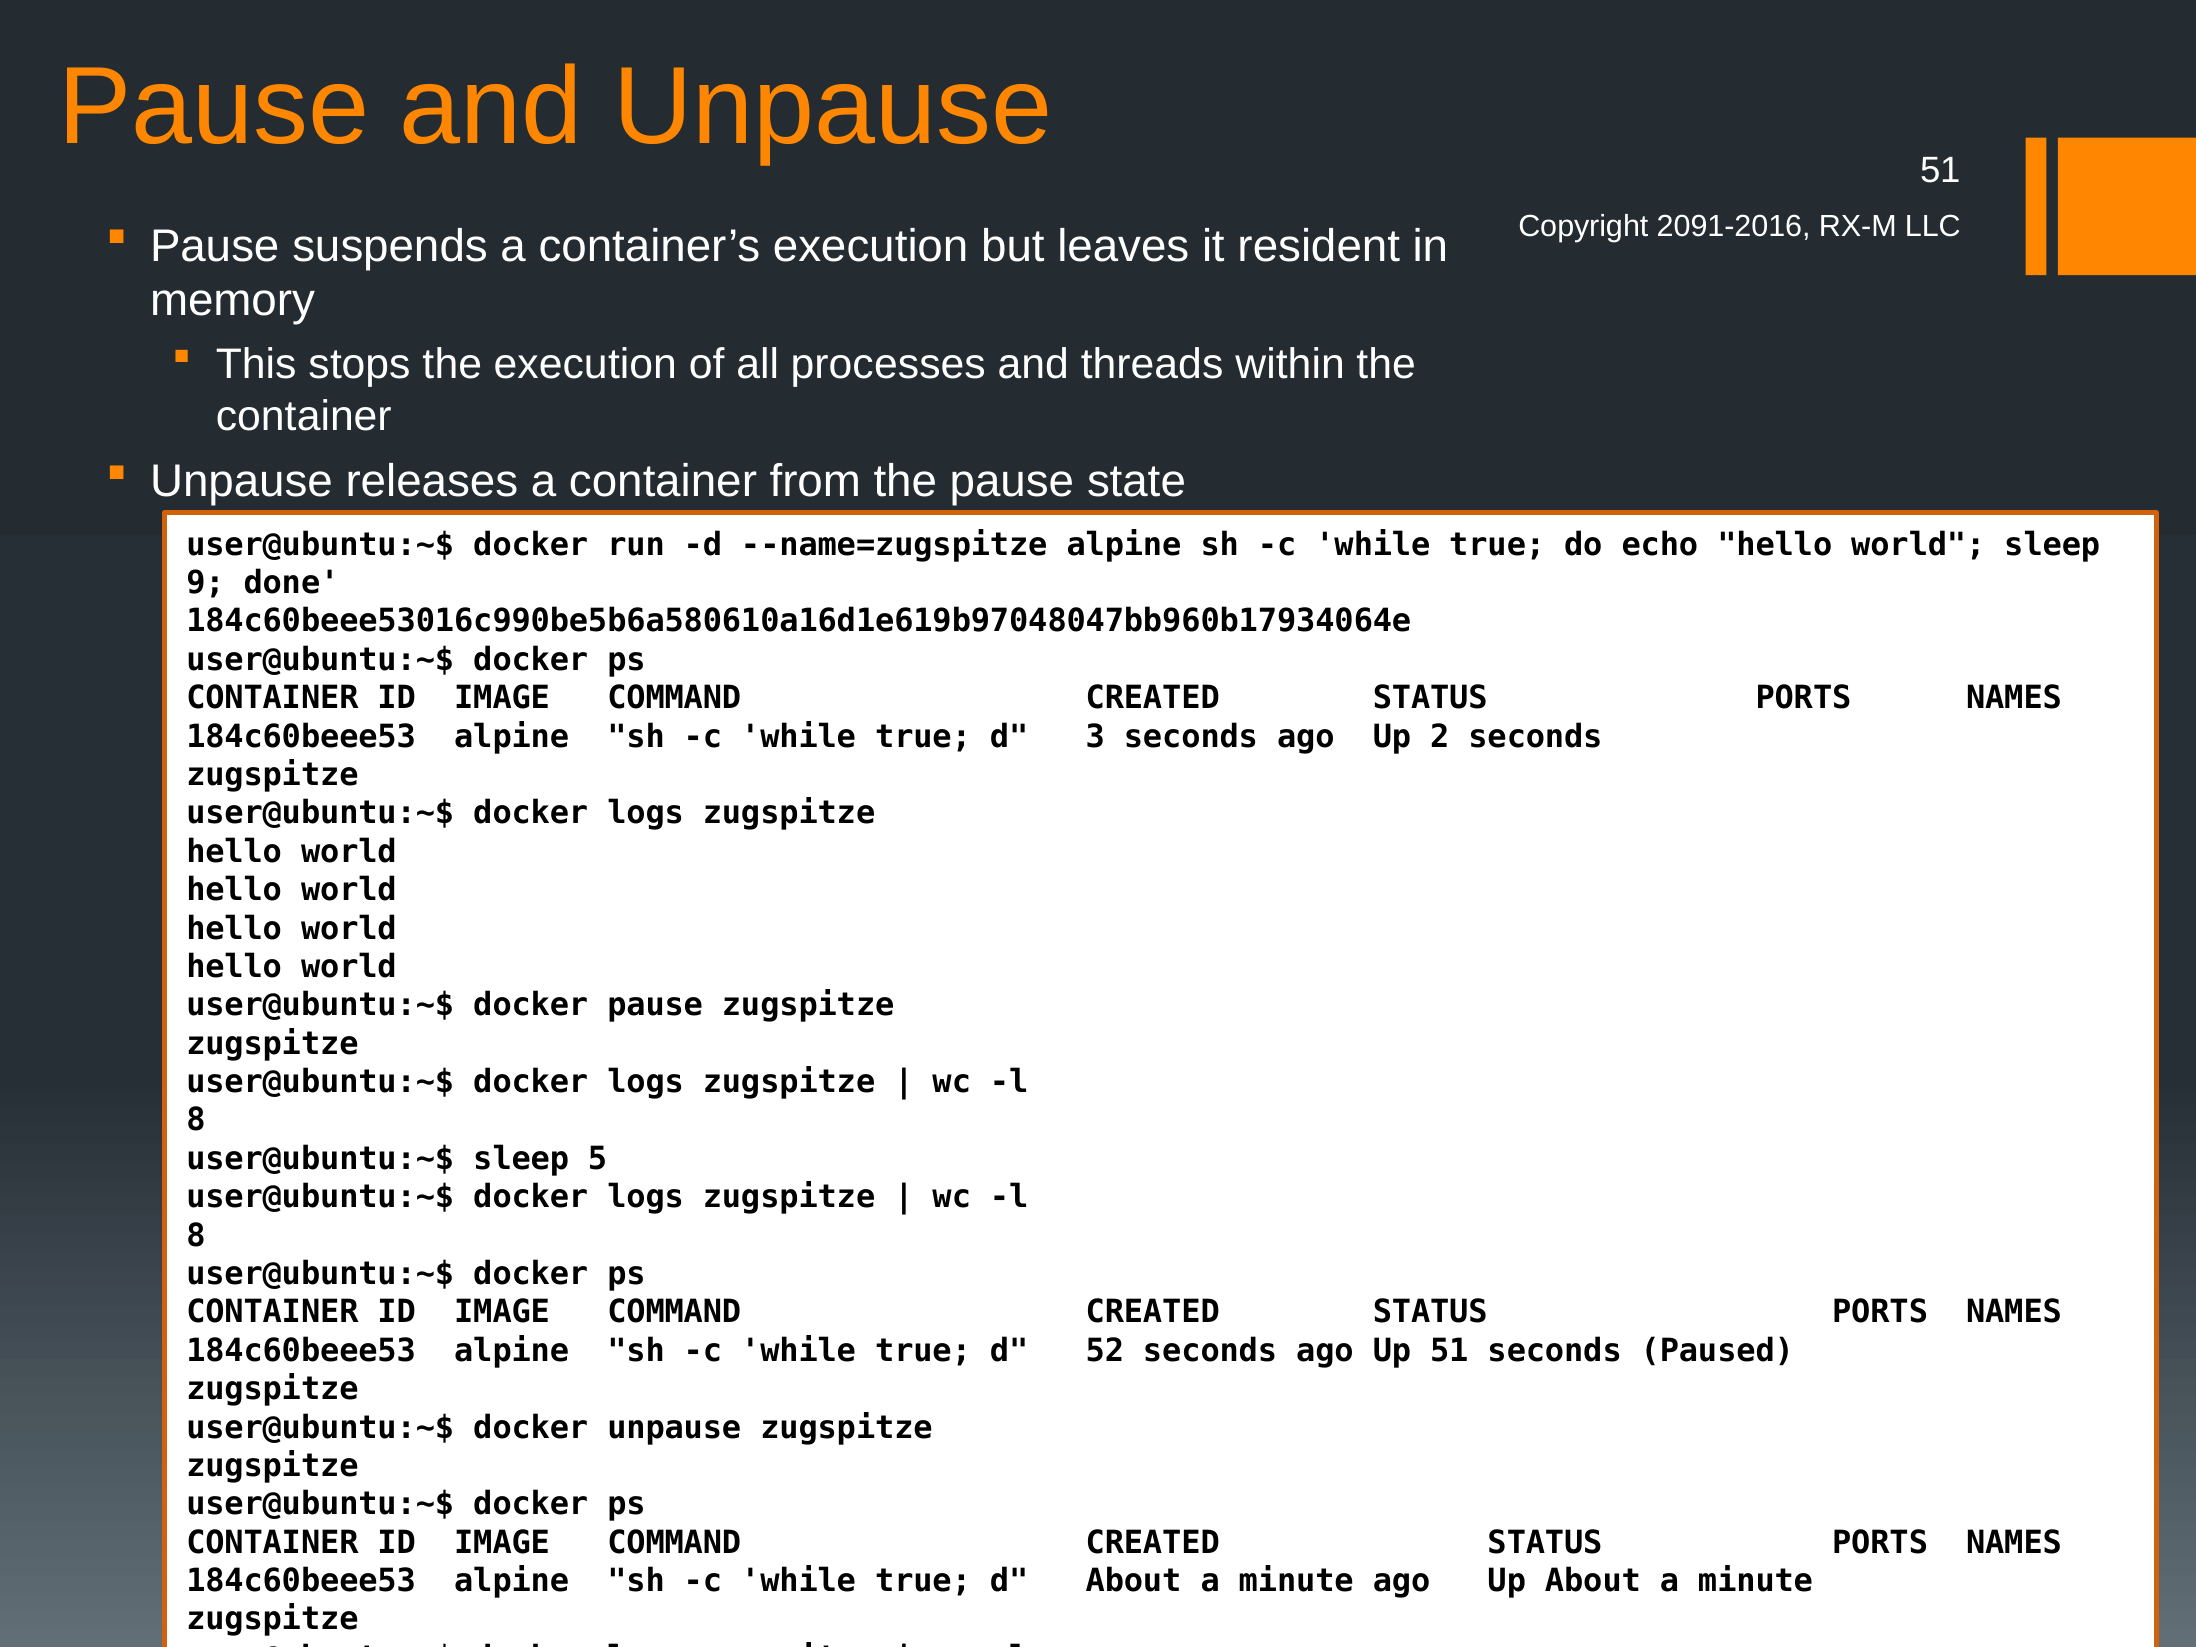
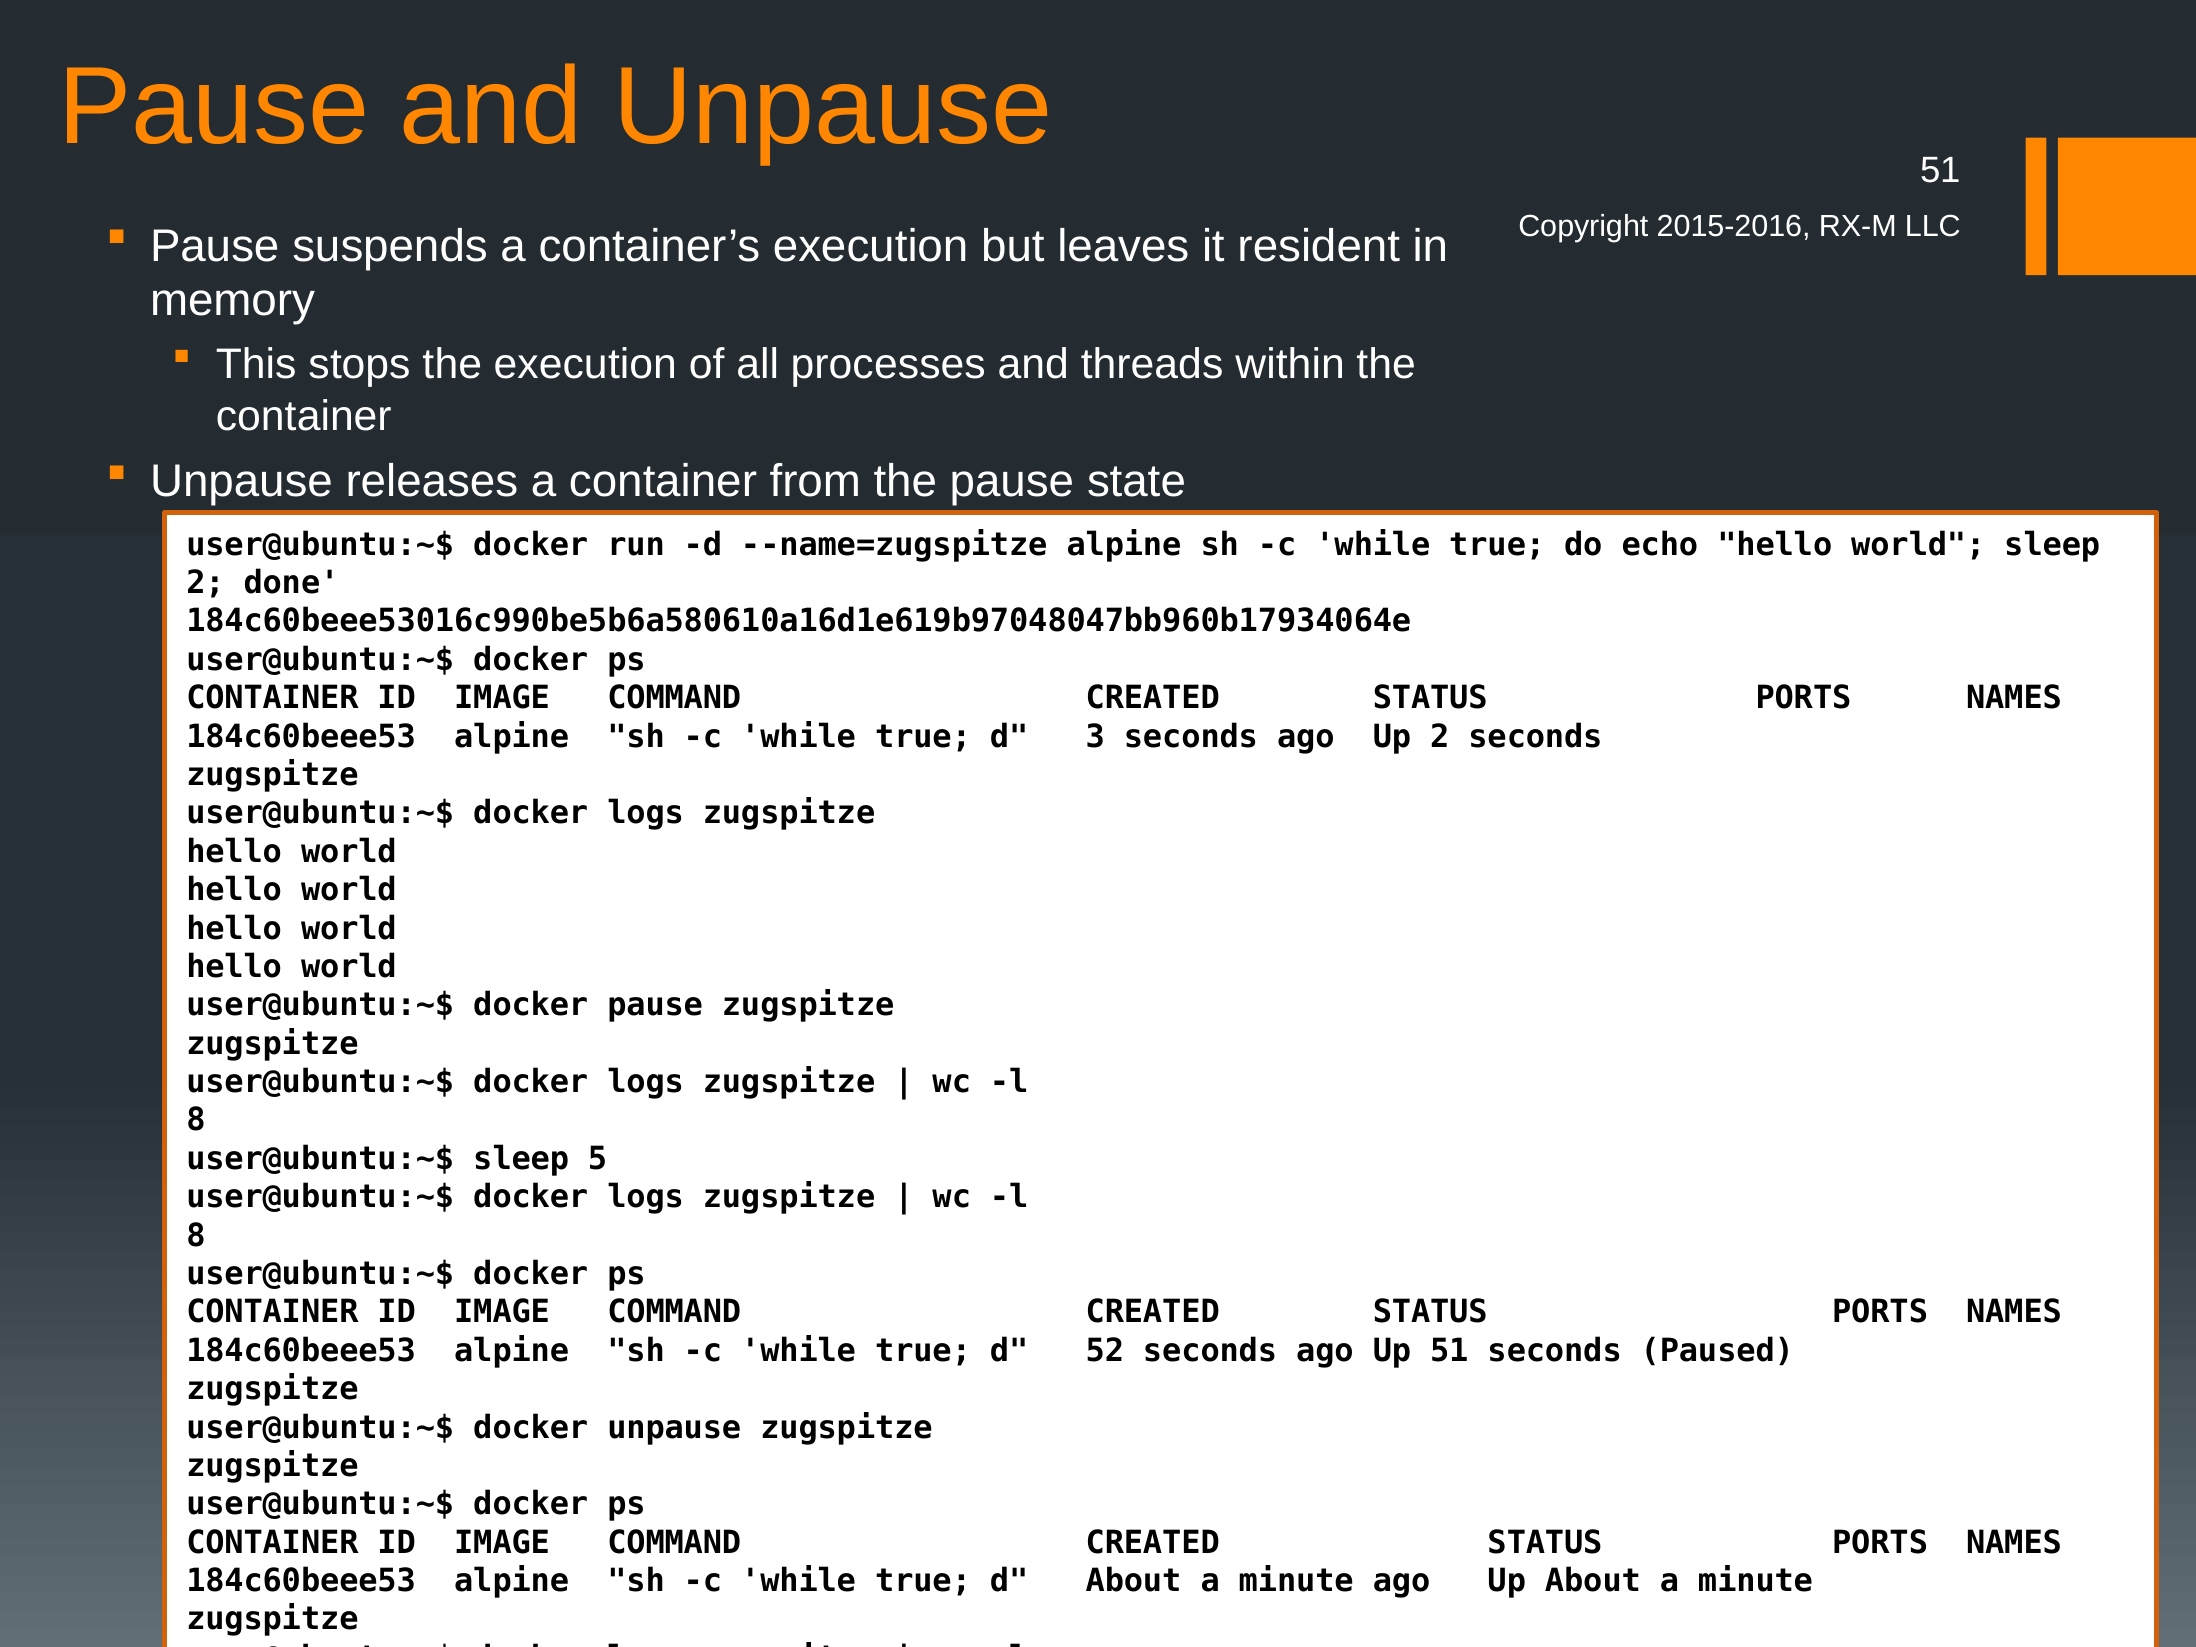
2091-2016: 2091-2016 -> 2015-2016 (1734, 226)
9: 9 -> 2 (206, 583)
